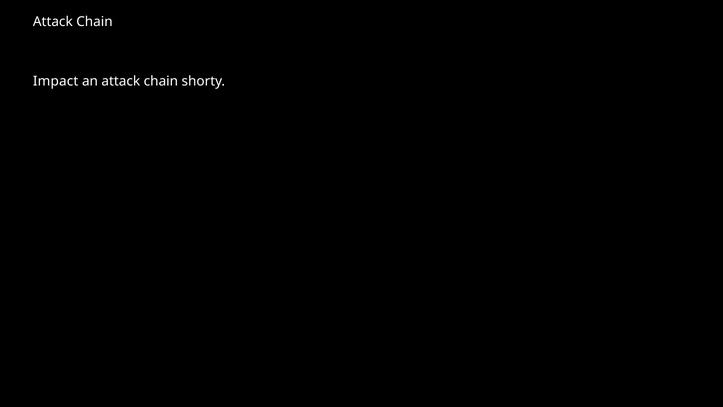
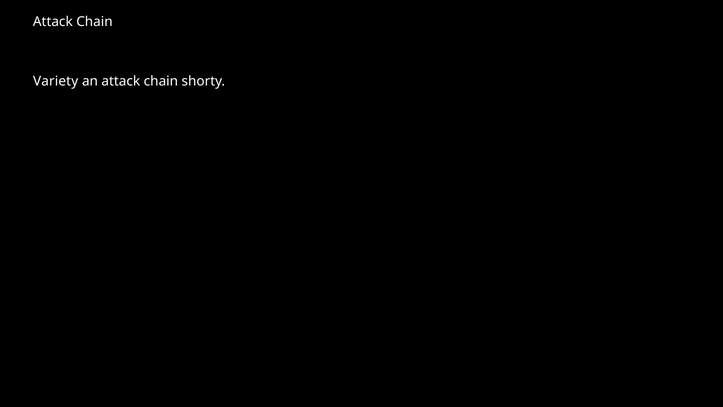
Impact: Impact -> Variety (56, 81)
